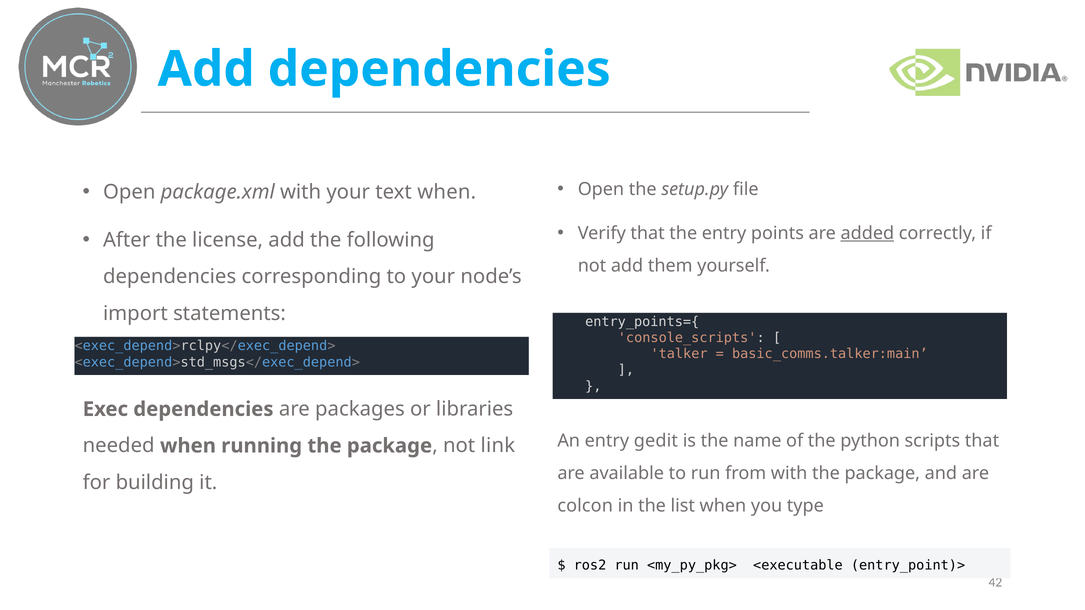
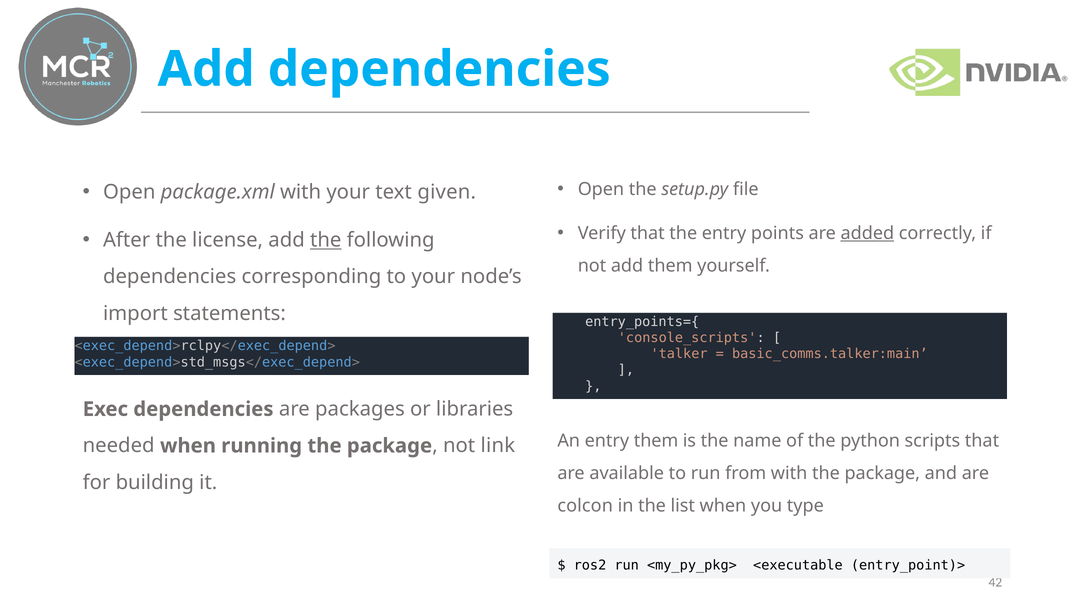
text when: when -> given (447, 192)
the underline: none -> present (326, 240)
entry gedit: gedit -> them (656, 441)
